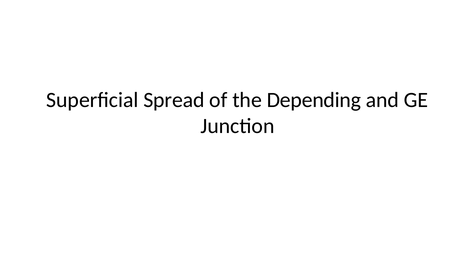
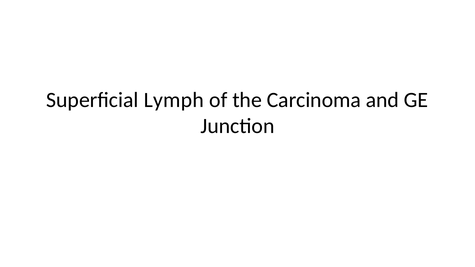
Spread: Spread -> Lymph (174, 100)
Depending: Depending -> Carcinoma (314, 100)
